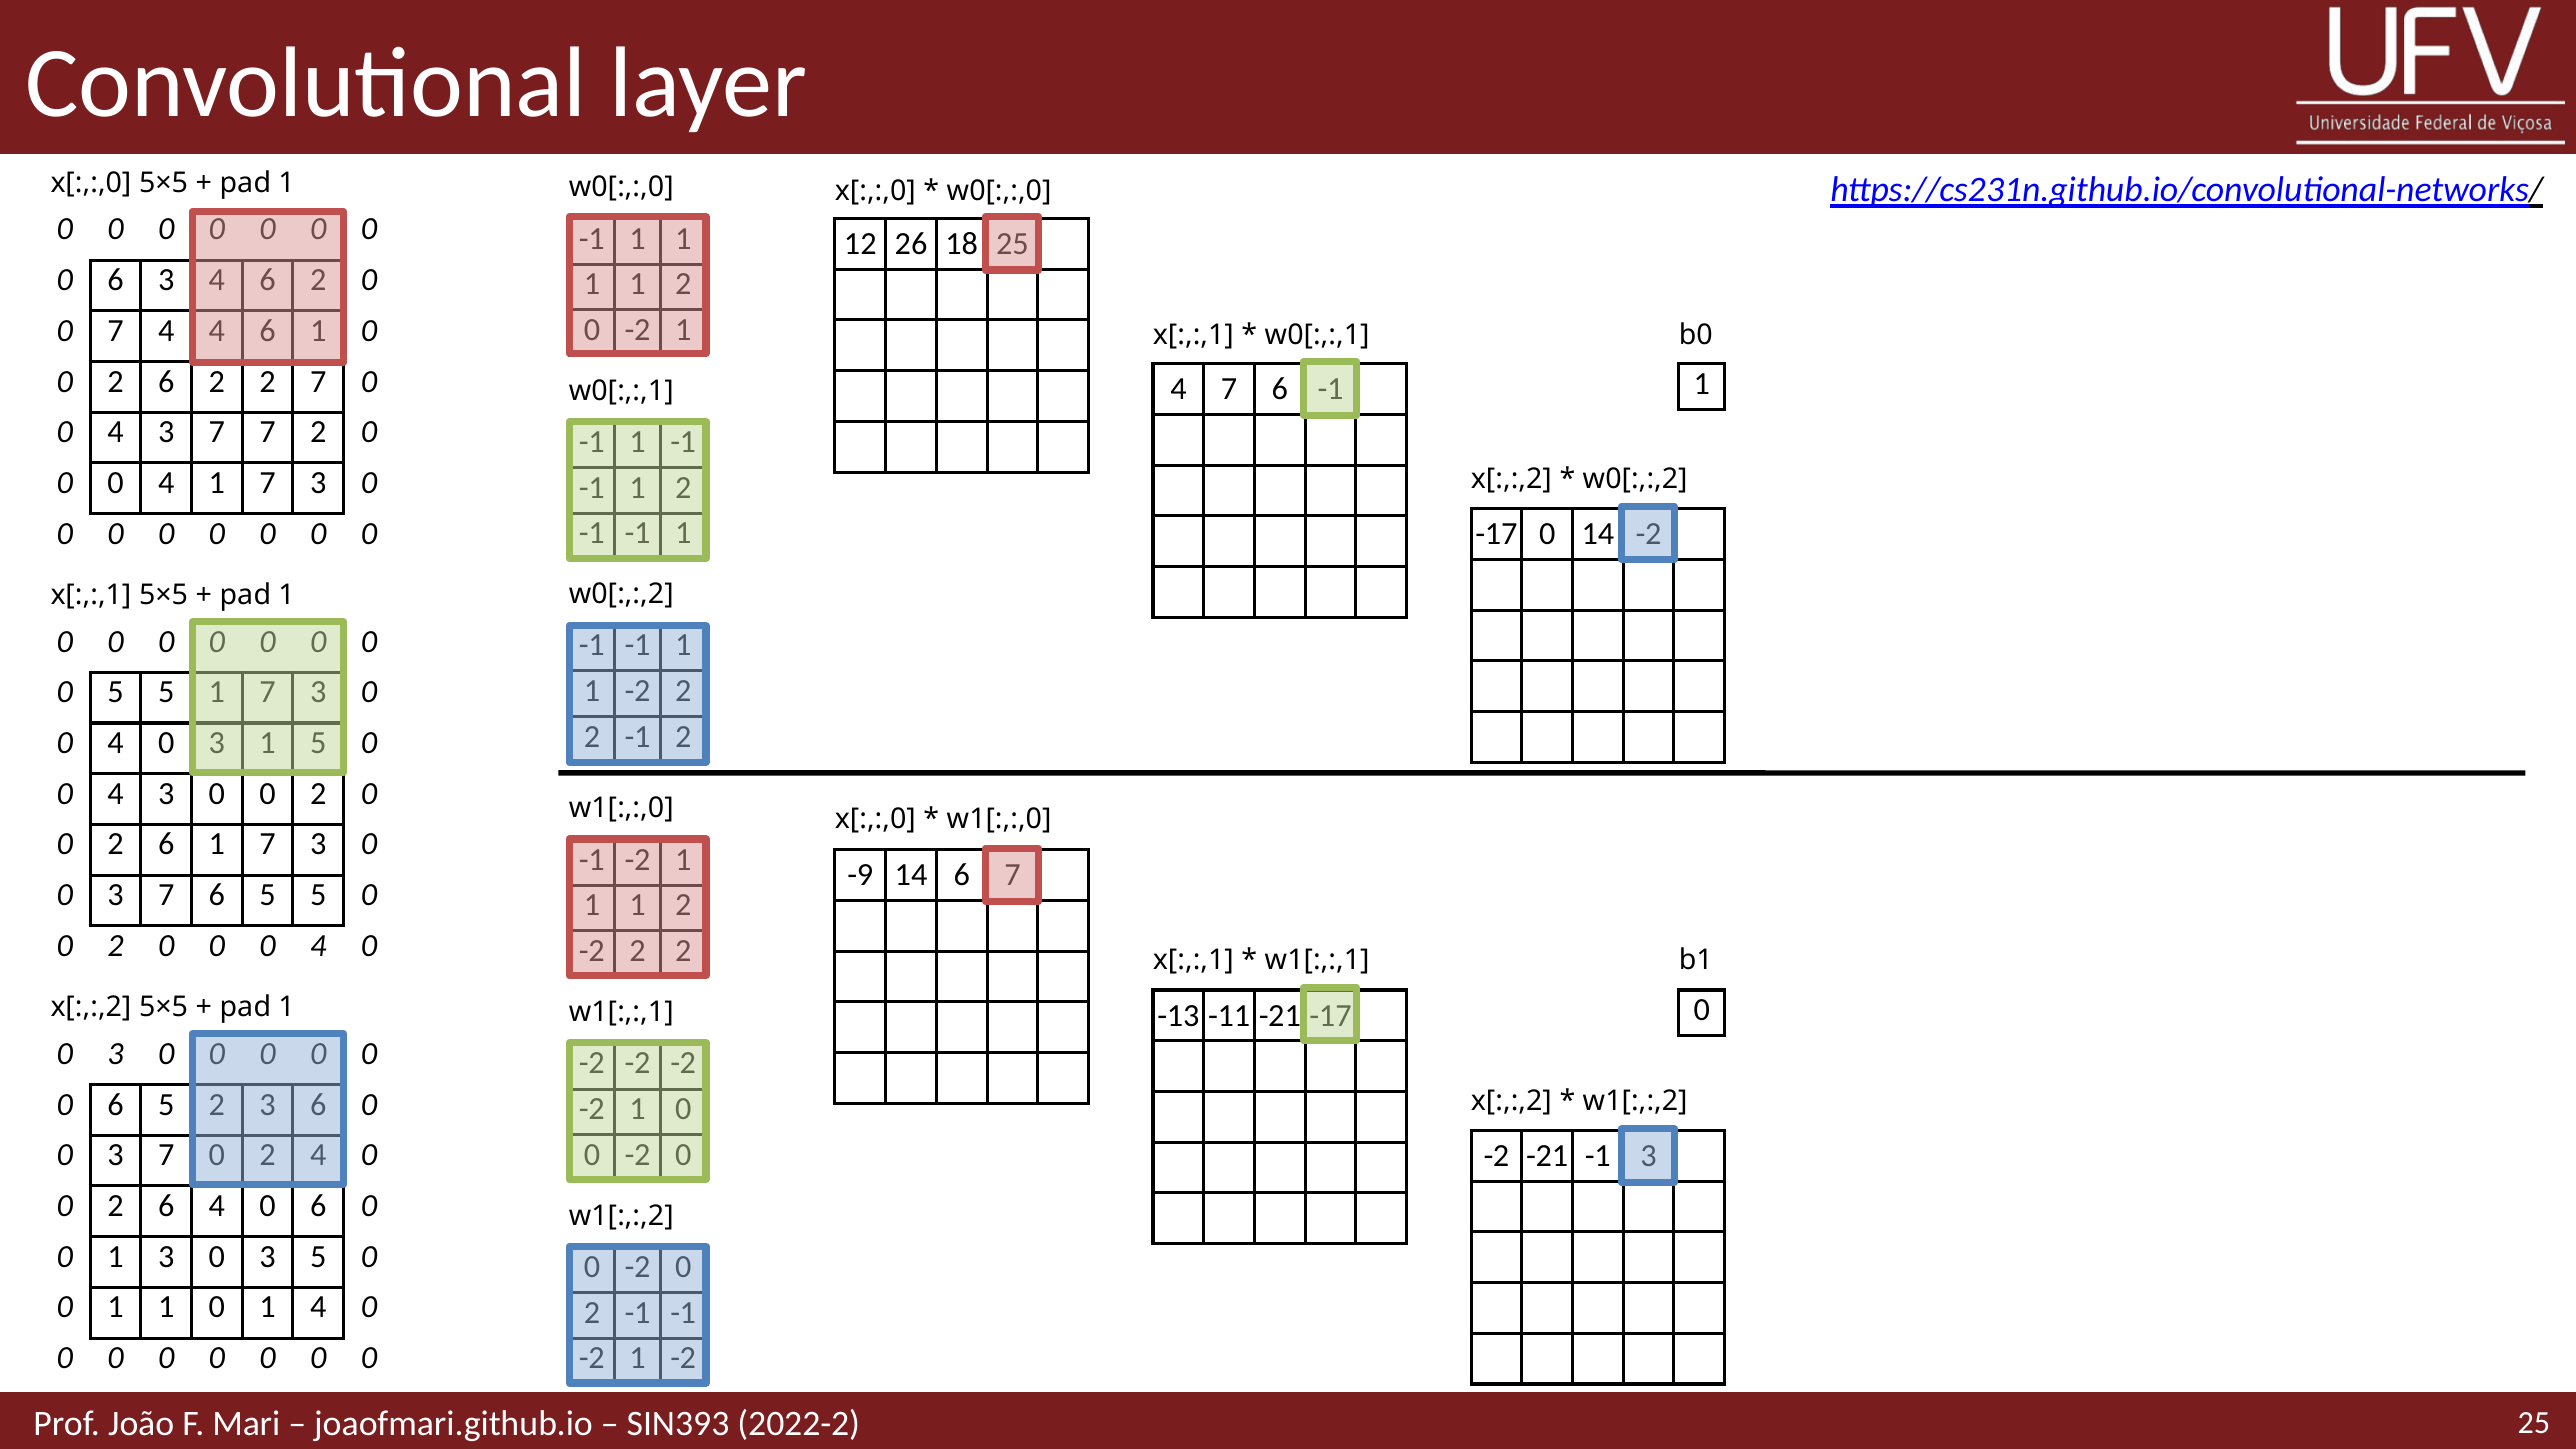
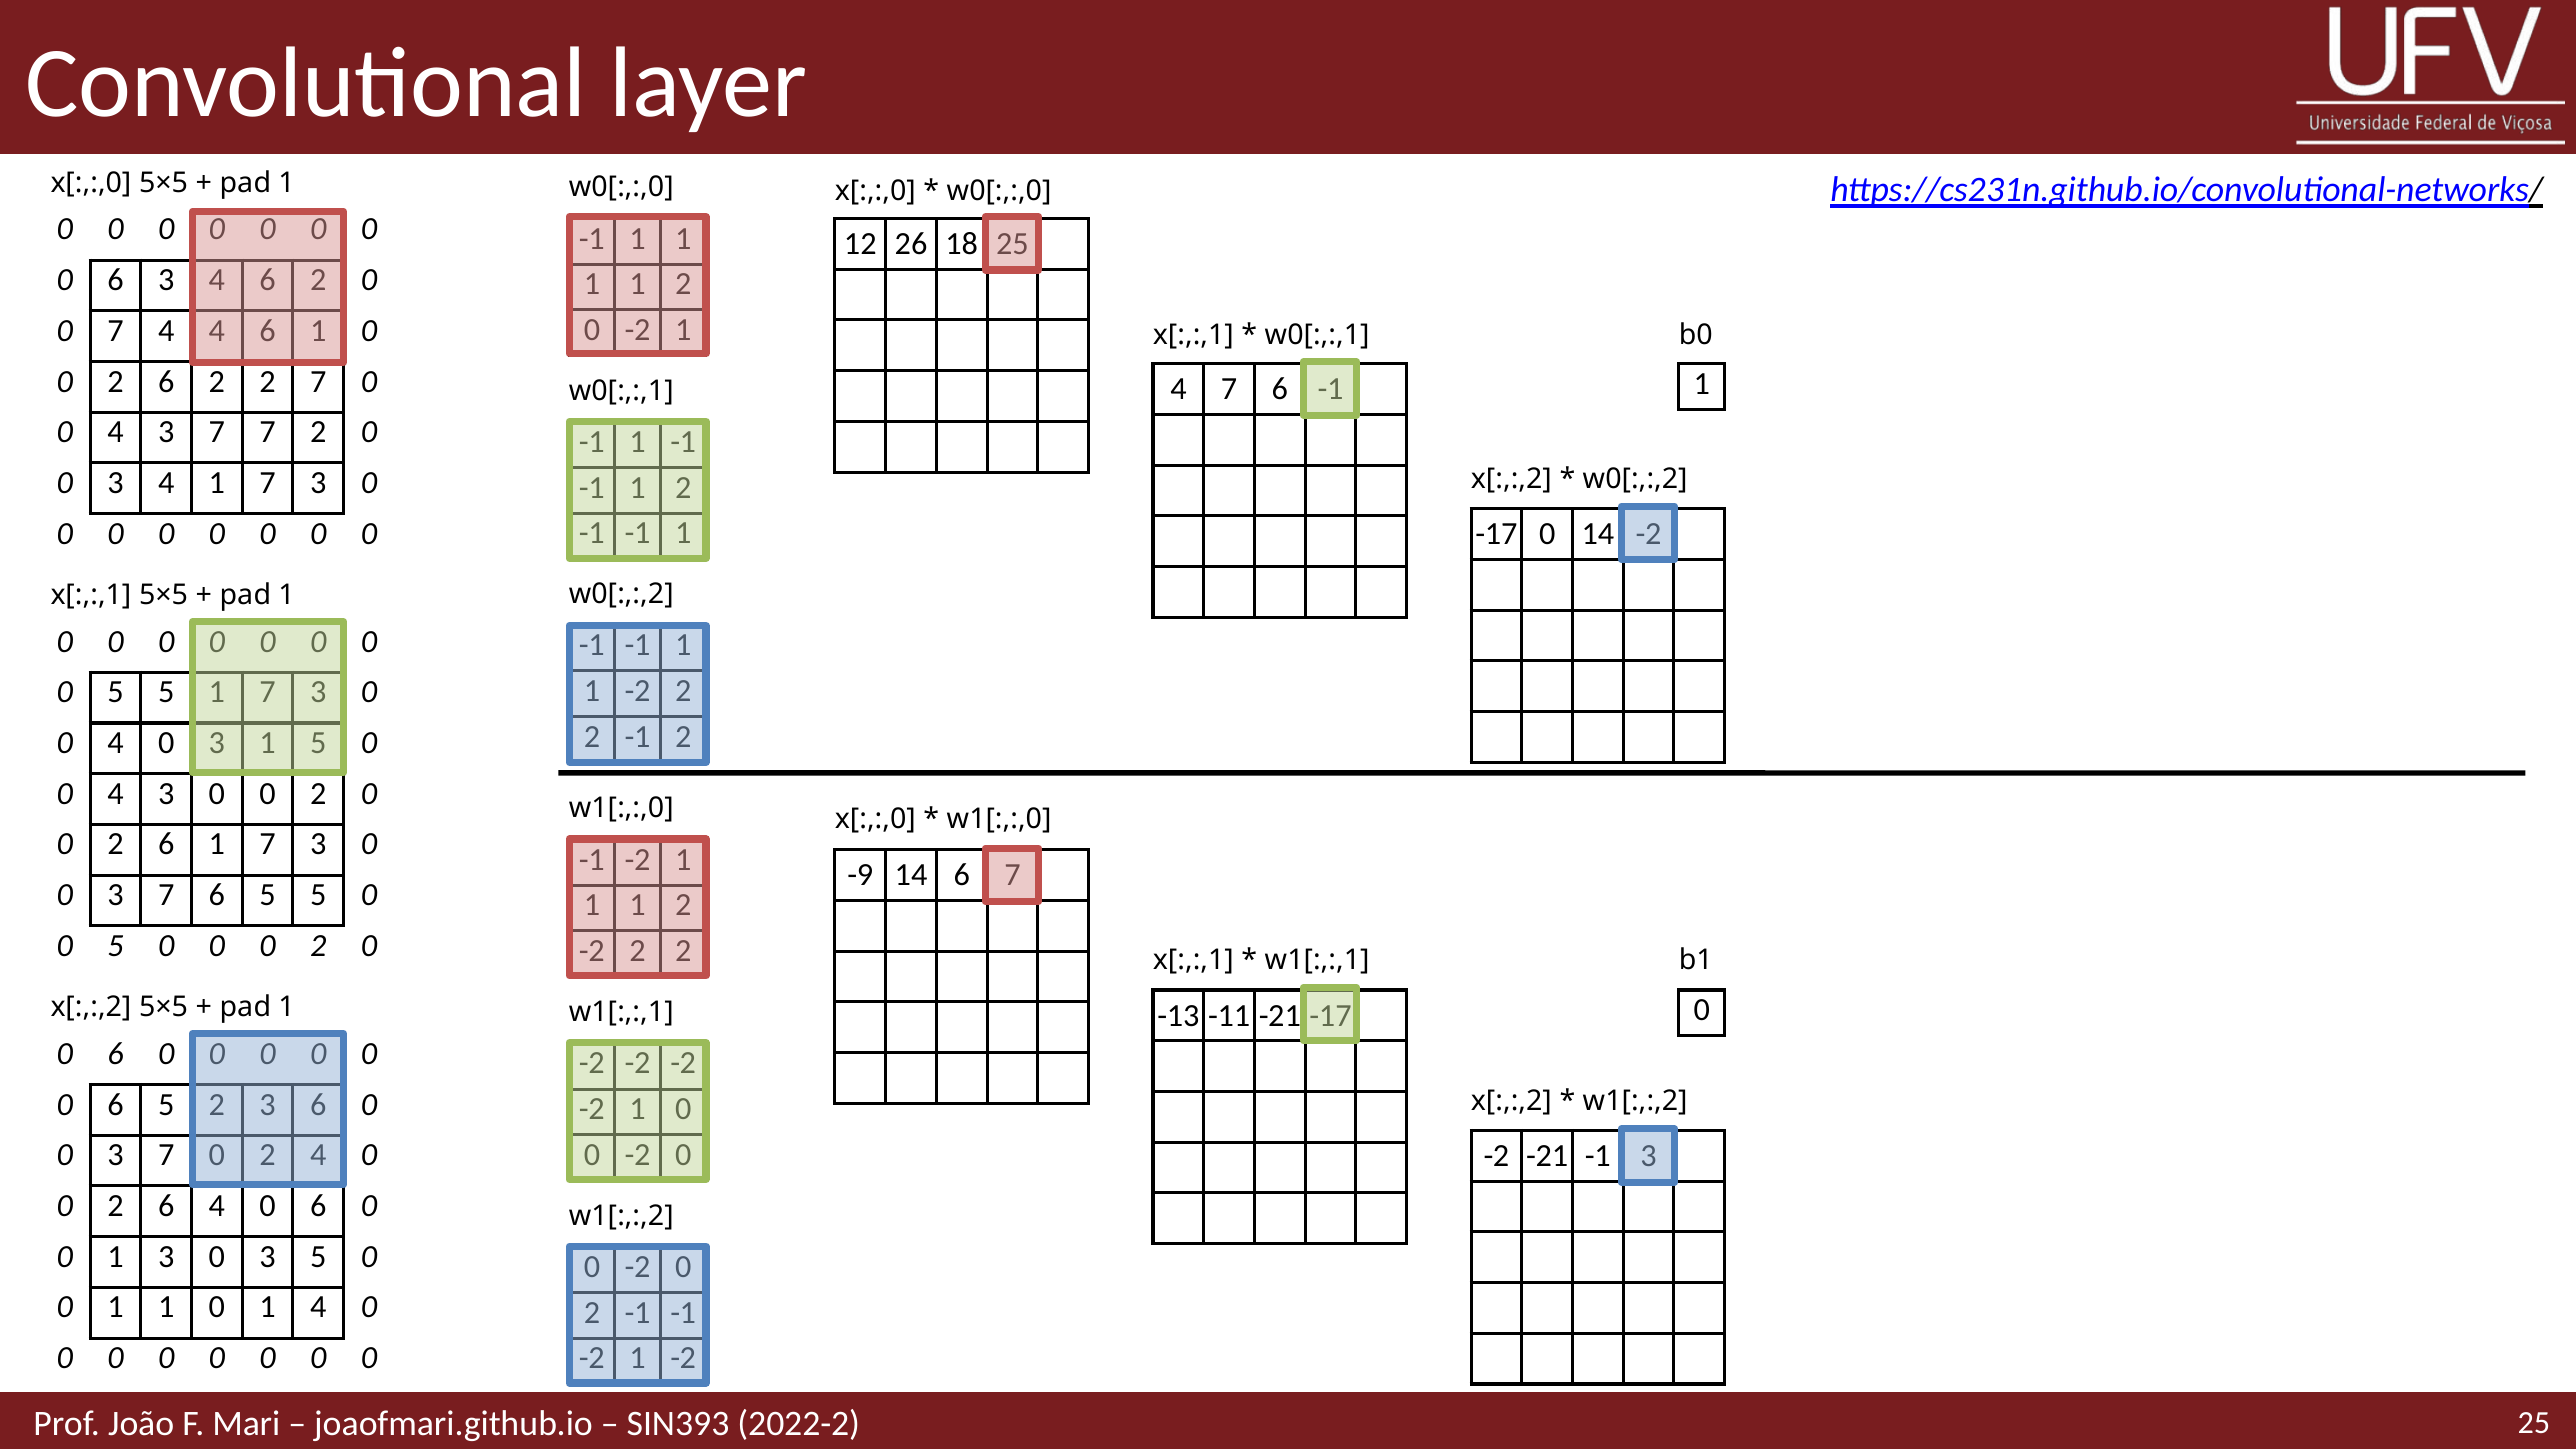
0: 0 -> 3 (115, 483)
2: 2 -> 5 (115, 946)
4: 4 -> 2 (318, 946)
3: 3 -> 6 (115, 1054)
